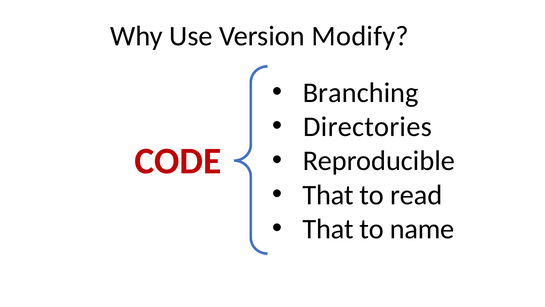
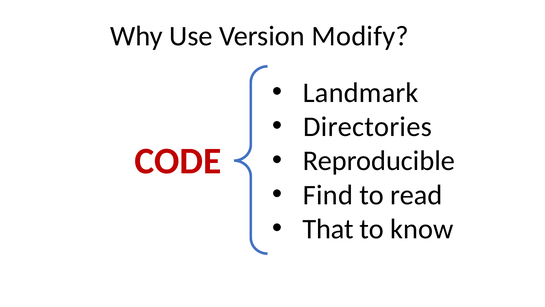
Branching: Branching -> Landmark (361, 93)
That: That -> Find (328, 195)
name: name -> know (422, 229)
